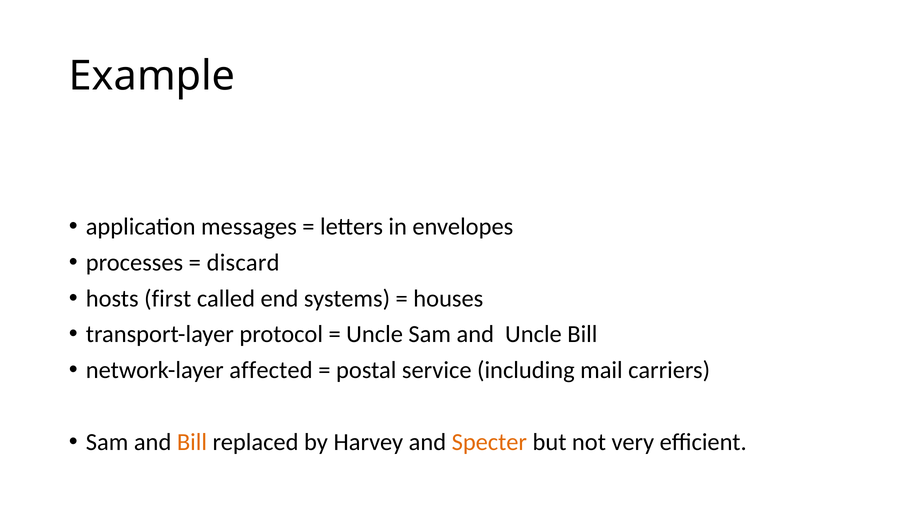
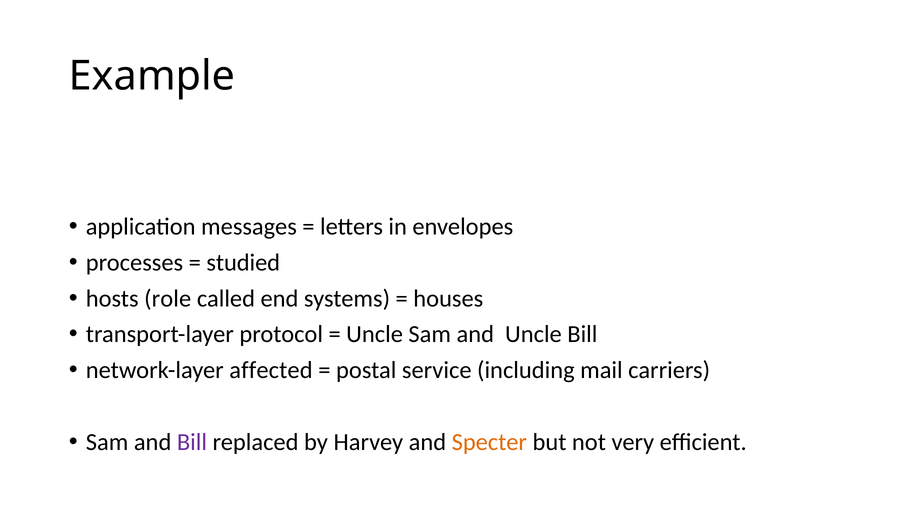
discard: discard -> studied (243, 262)
first: first -> role (168, 298)
Bill colour: orange -> purple (192, 442)
